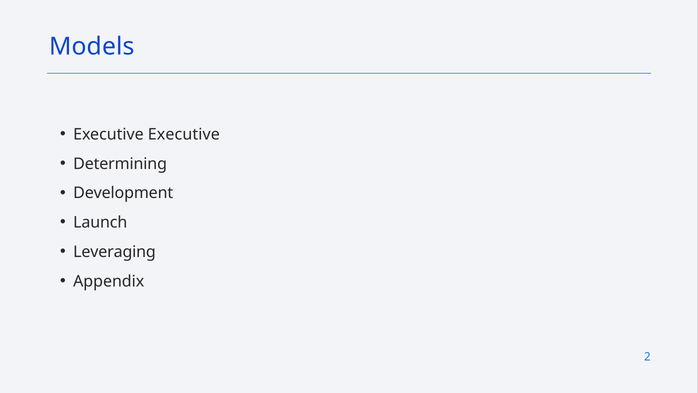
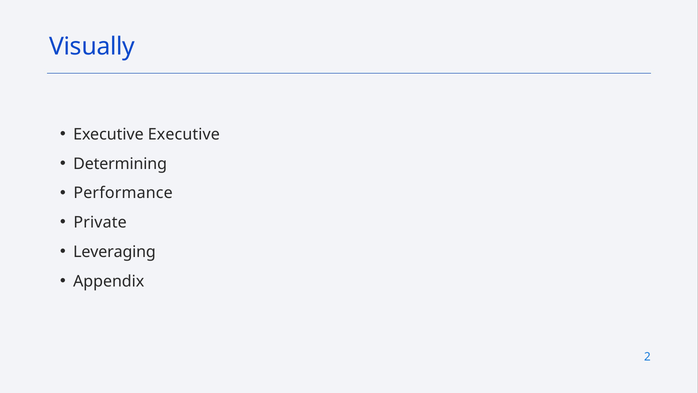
Models: Models -> Visually (92, 47)
Development: Development -> Performance (123, 193)
Launch: Launch -> Private (100, 222)
